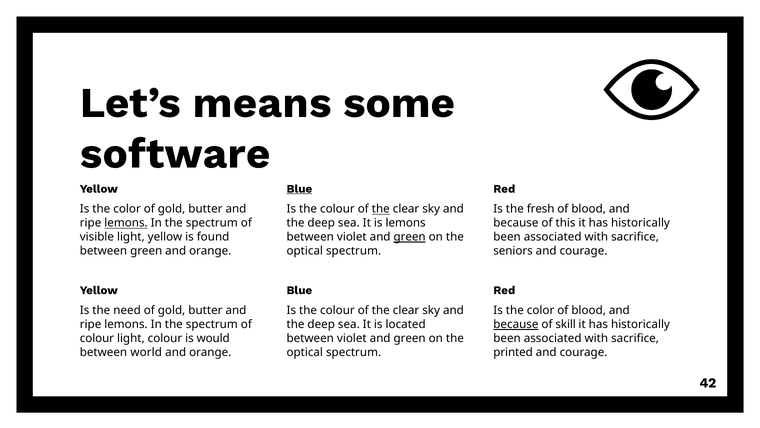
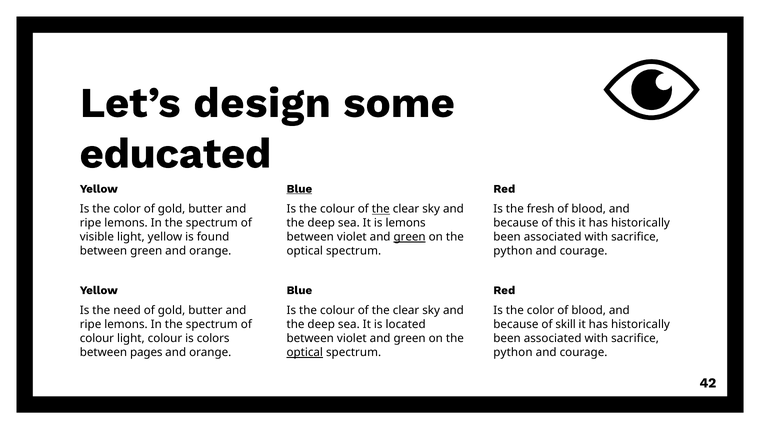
means: means -> design (262, 103)
software: software -> educated (175, 153)
lemons underline: present -> none (126, 223)
seniors: seniors -> python (513, 251)
because underline: present -> none (516, 324)
would: would -> colors (213, 338)
world: world -> pages (146, 352)
optical underline: none -> present (305, 352)
printed: printed -> python (513, 352)
